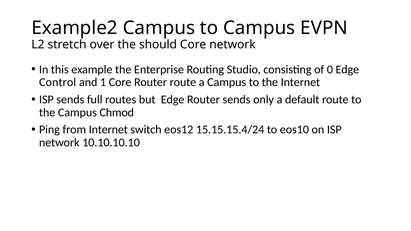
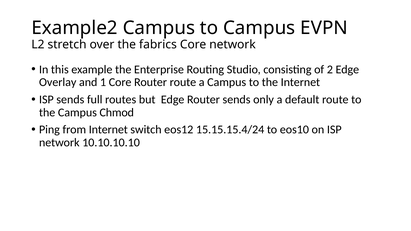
should: should -> fabrics (158, 45)
0: 0 -> 2 (330, 69)
Control: Control -> Overlay (58, 82)
